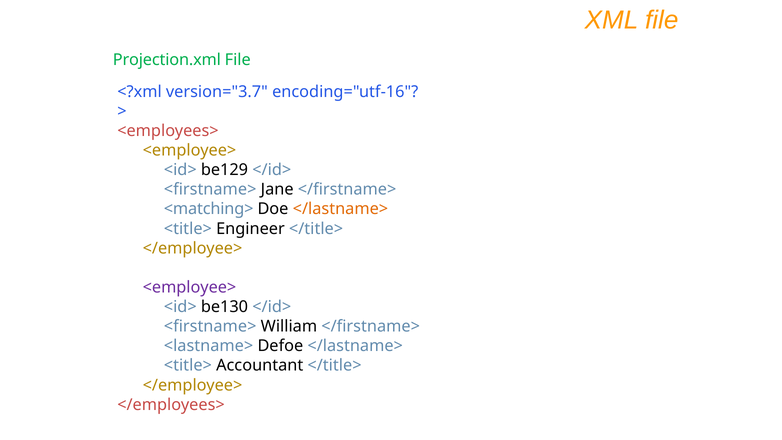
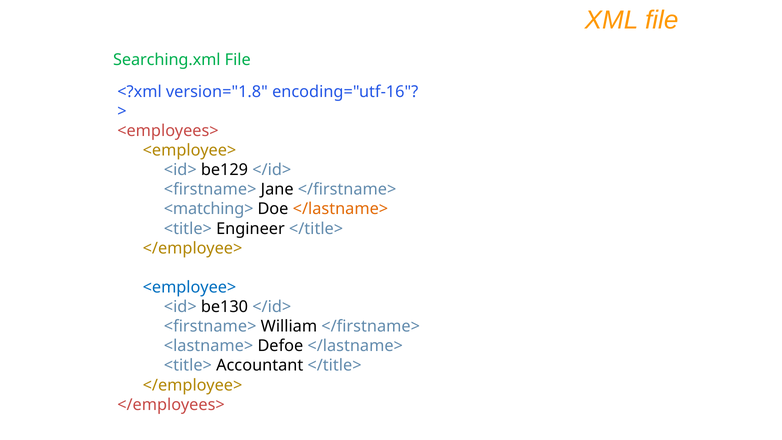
Projection.xml: Projection.xml -> Searching.xml (167, 60)
version="3.7: version="3.7 -> version="1.8 (217, 92)
<employee> colour: purple -> blue (189, 287)
